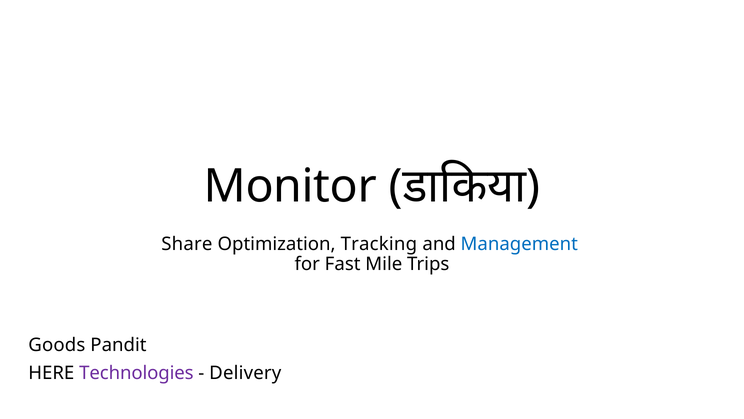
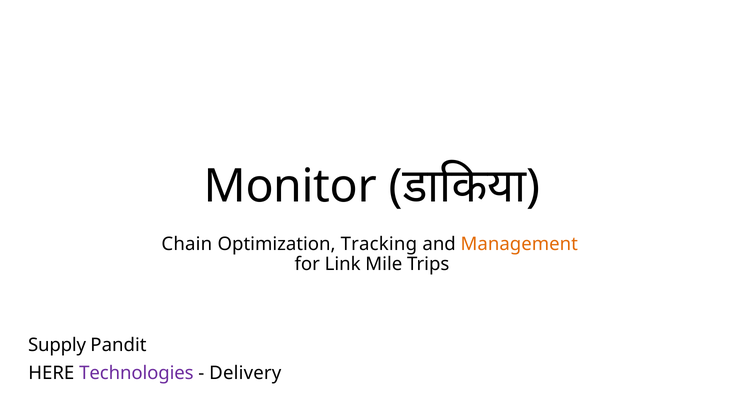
Share: Share -> Chain (187, 244)
Management colour: blue -> orange (519, 244)
Fast: Fast -> Link (343, 264)
Goods: Goods -> Supply (57, 345)
